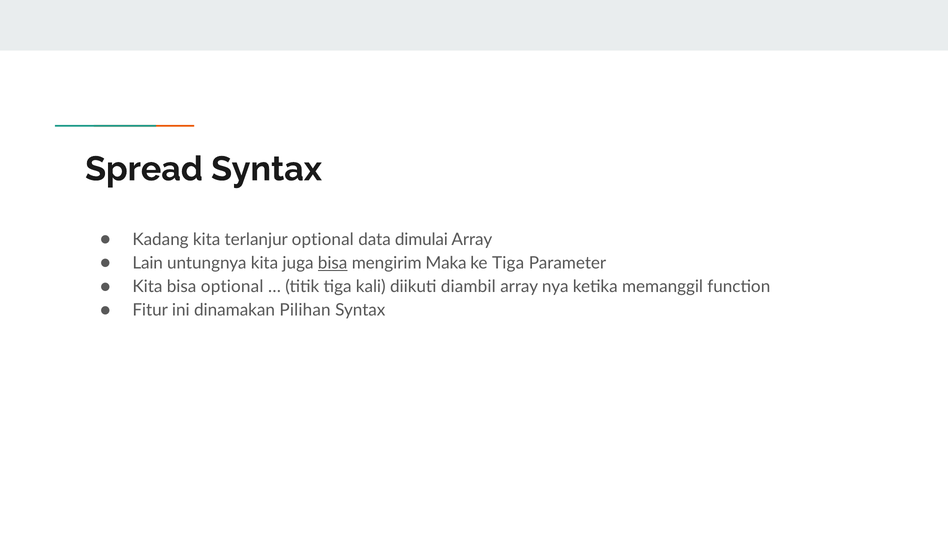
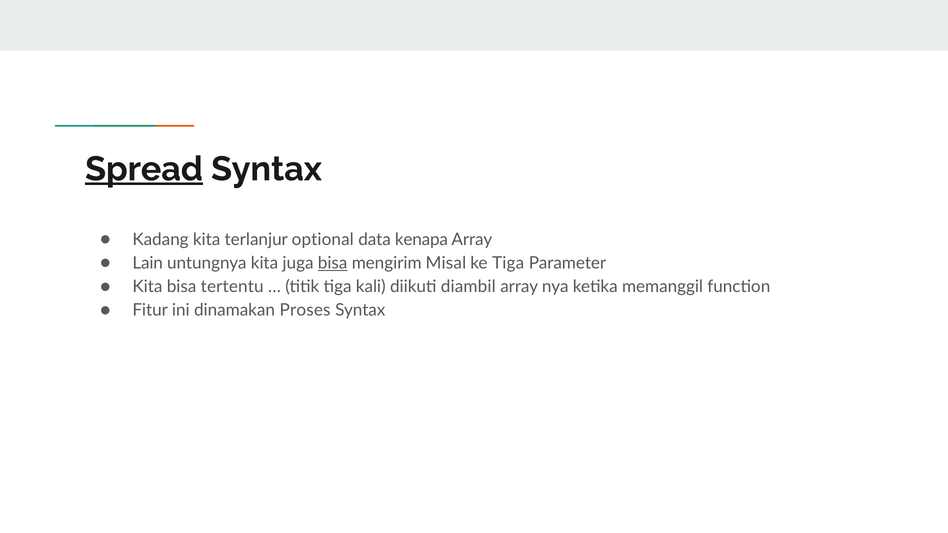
Spread underline: none -> present (144, 169)
dimulai: dimulai -> kenapa (421, 240)
Maka: Maka -> Misal (446, 263)
bisa optional: optional -> tertentu (232, 287)
Pilihan: Pilihan -> Proses (305, 310)
